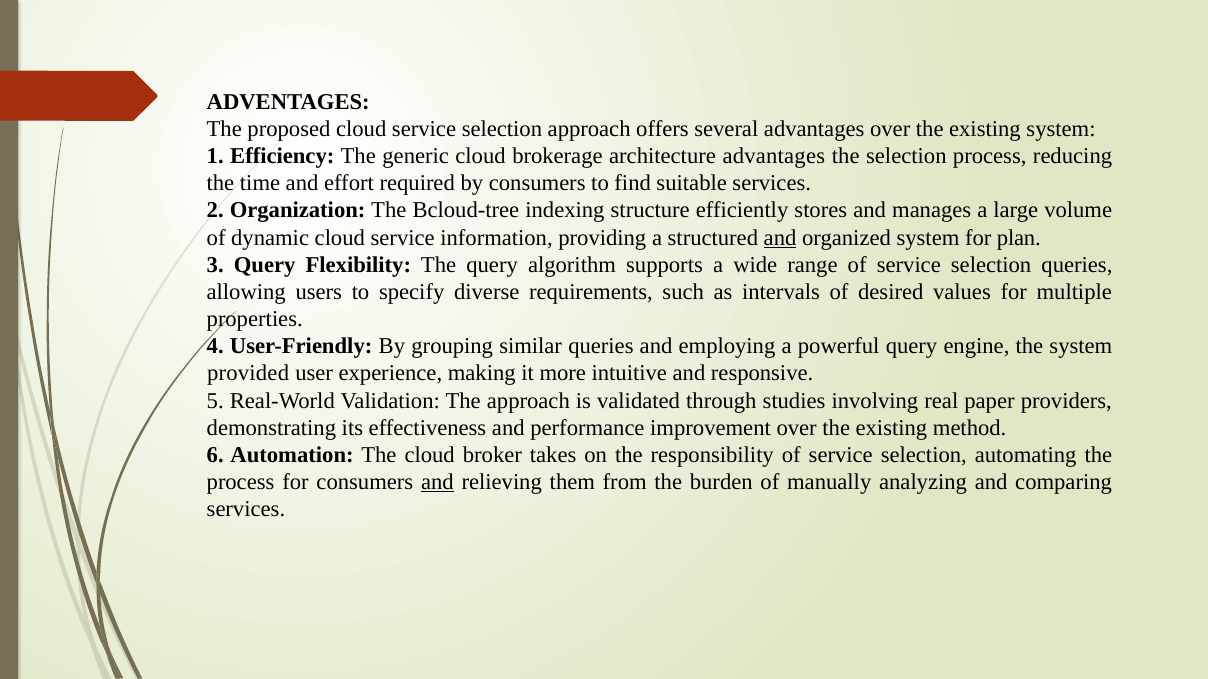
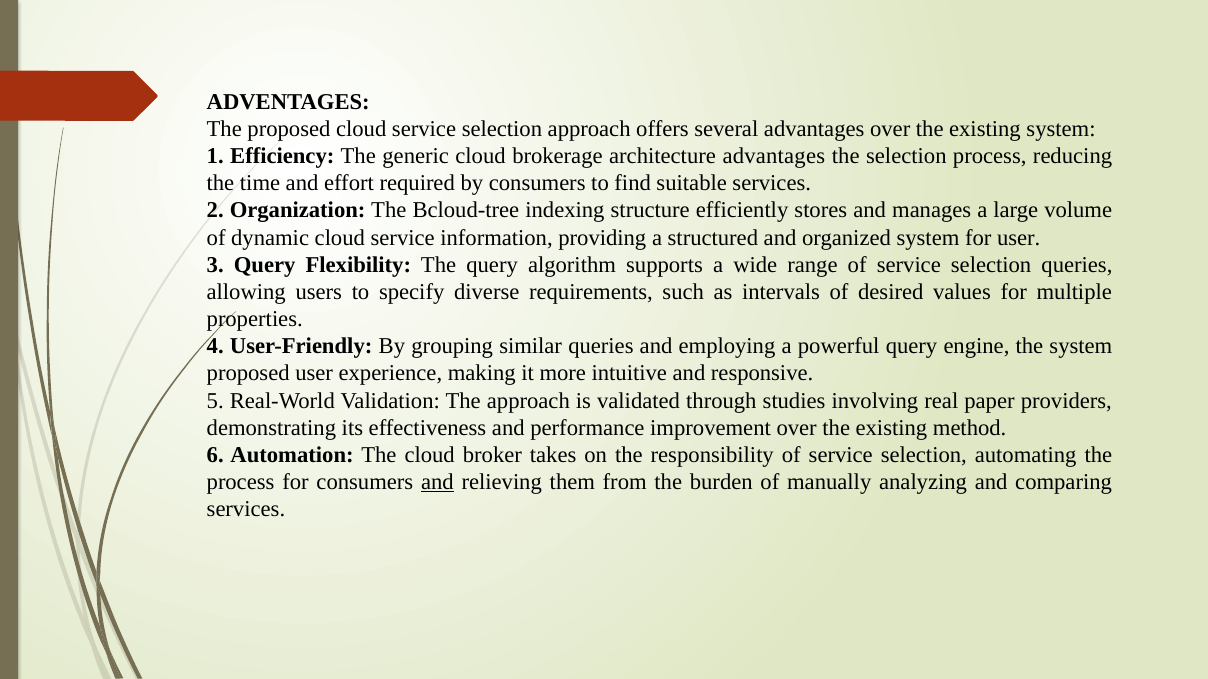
and underline: present -> none (780, 238)
for plan: plan -> user (1019, 238)
provided: provided -> proposed (248, 374)
